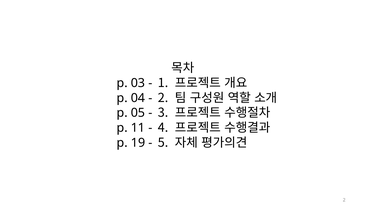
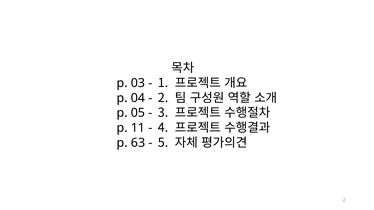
19: 19 -> 63 (138, 143)
